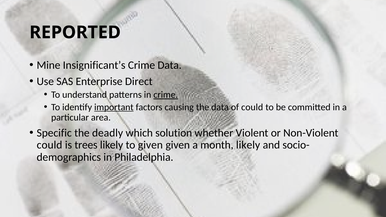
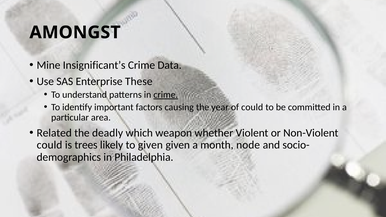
REPORTED: REPORTED -> AMONGST (75, 32)
Direct: Direct -> These (139, 81)
important underline: present -> none (114, 107)
the data: data -> year (220, 107)
Specific: Specific -> Related (54, 133)
solution: solution -> weapon (174, 133)
month likely: likely -> node (248, 145)
